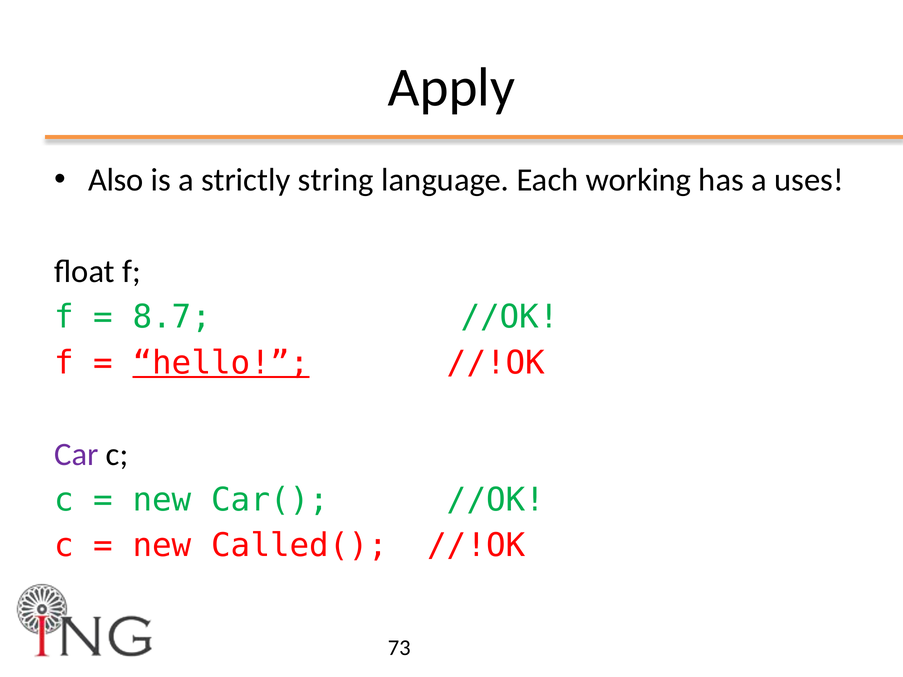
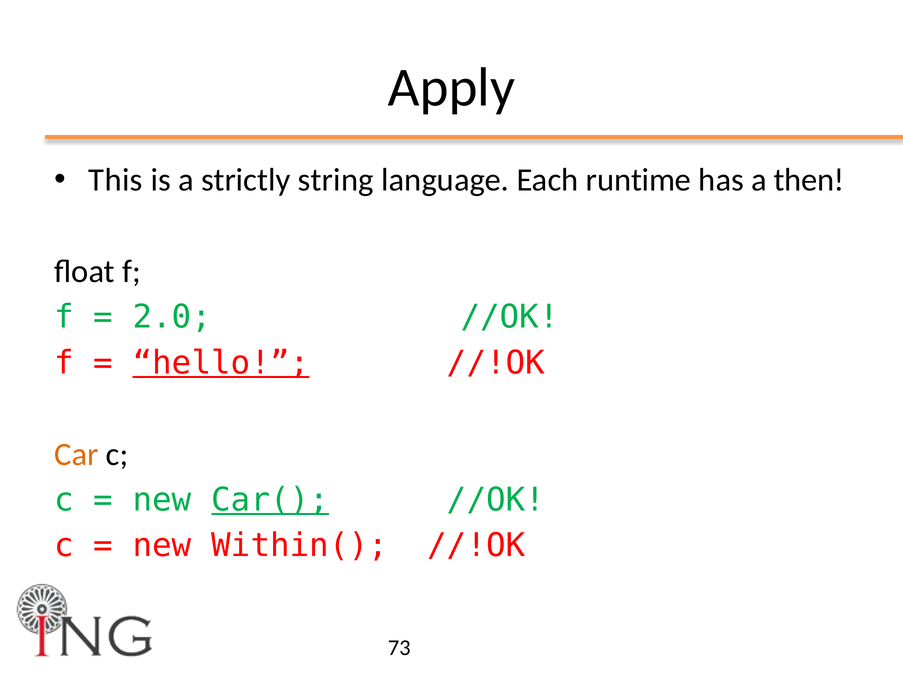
Also: Also -> This (116, 180)
working: working -> runtime (639, 180)
uses: uses -> then (809, 180)
8.7: 8.7 -> 2.0 (172, 317)
Car colour: purple -> orange (76, 454)
Car( underline: none -> present (270, 500)
Called(: Called( -> Within( (300, 546)
